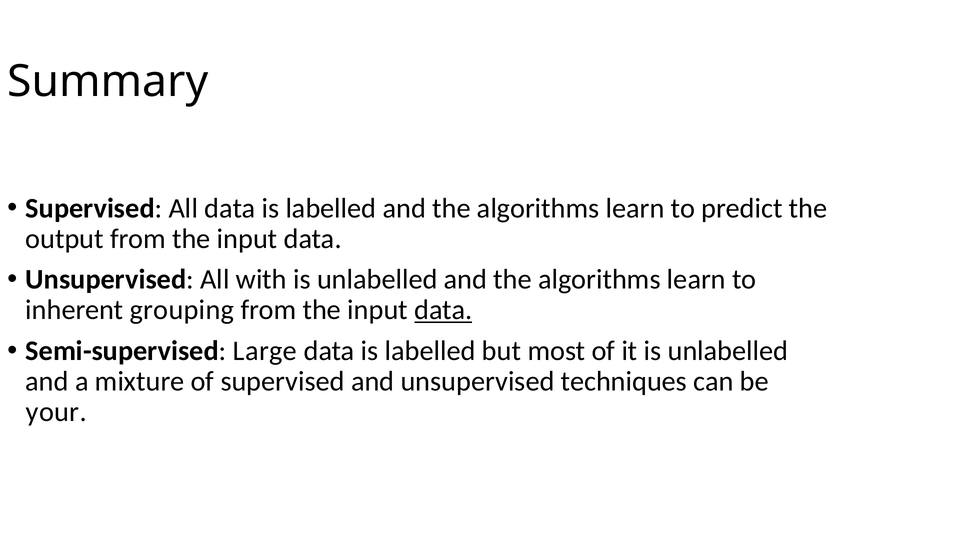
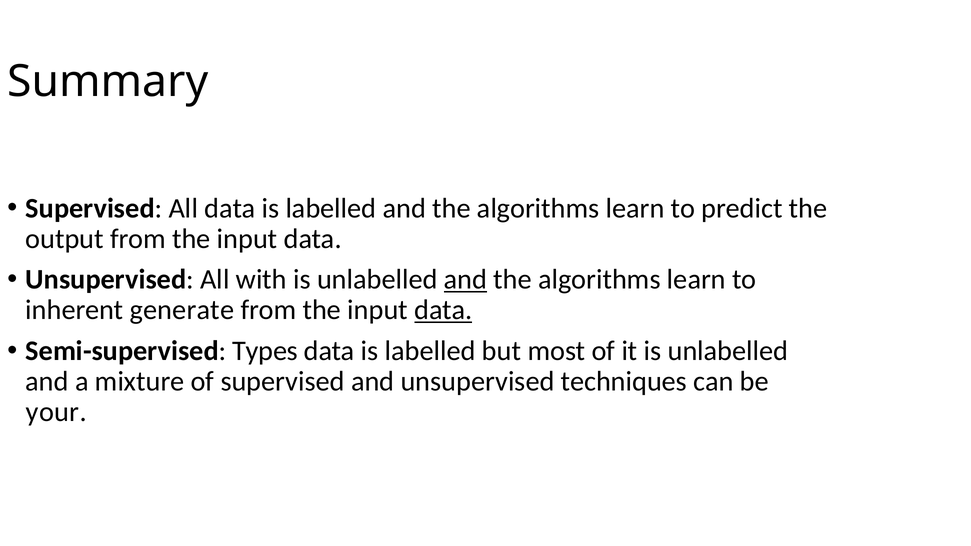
and underline: none -> present (466, 280)
grouping: grouping -> generate (182, 310)
Large: Large -> Types (265, 351)
